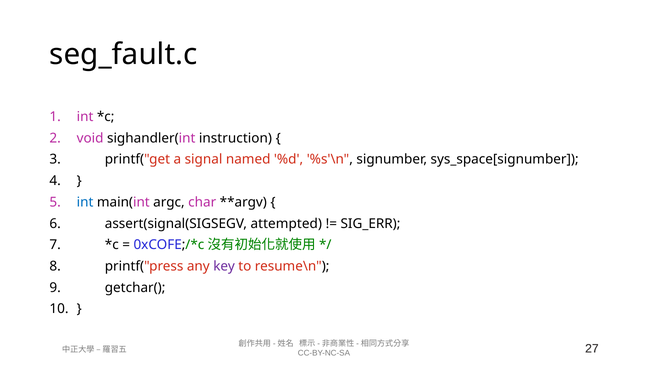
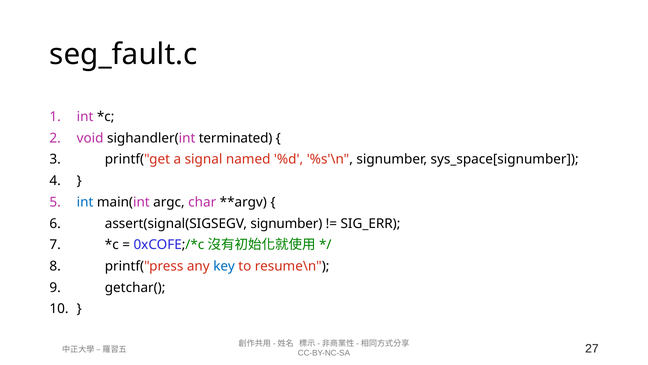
instruction: instruction -> terminated (236, 138)
assert(signal(SIGSEGV attempted: attempted -> signumber (286, 223)
key colour: purple -> blue (224, 266)
